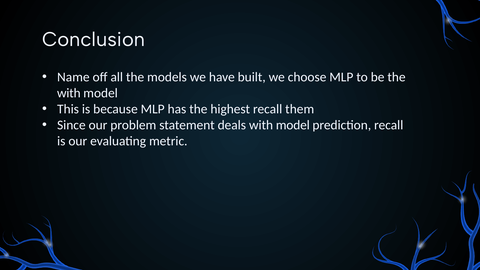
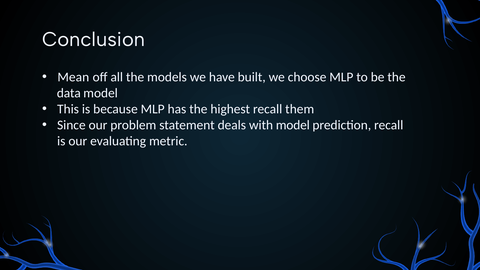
Name: Name -> Mean (73, 77)
with: with -> data (69, 93)
